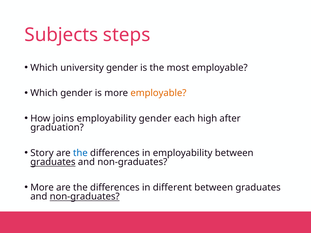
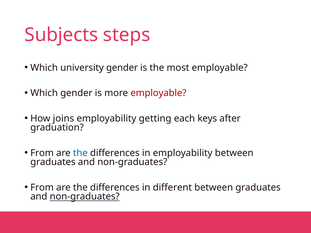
employable colour: orange -> red (158, 93)
employability gender: gender -> getting (155, 119)
high: high -> keys (207, 119)
Story: Story -> From (42, 153)
graduates underline: present -> none (53, 162)
More: More -> From (42, 188)
